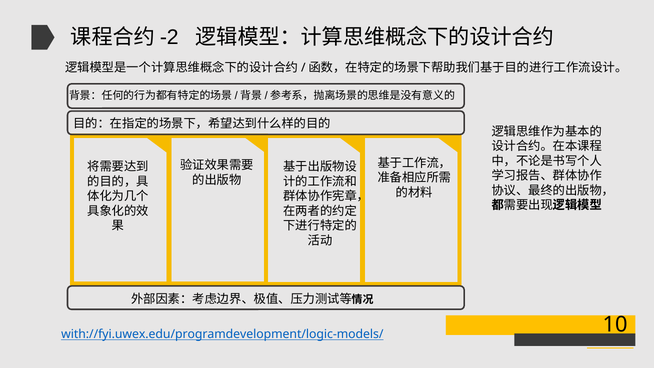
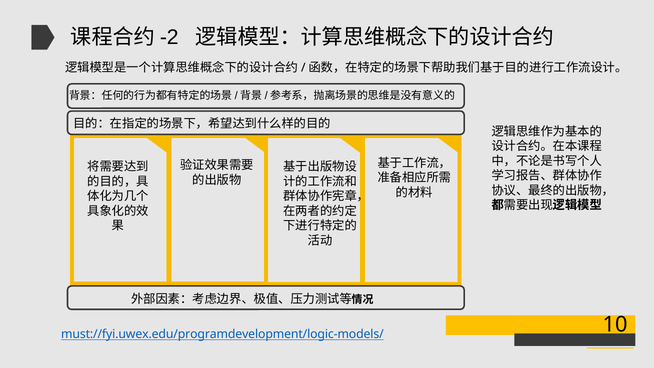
with://fyi.uwex.edu/programdevelopment/logic-models/: with://fyi.uwex.edu/programdevelopment/logic-models/ -> must://fyi.uwex.edu/programdevelopment/logic-models/ (222, 334)
